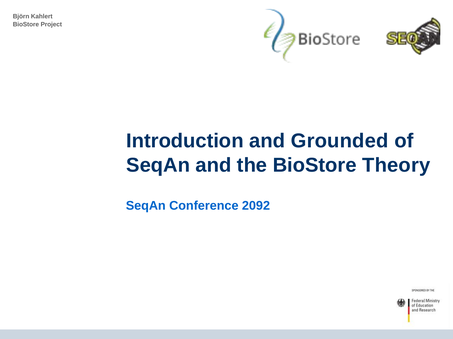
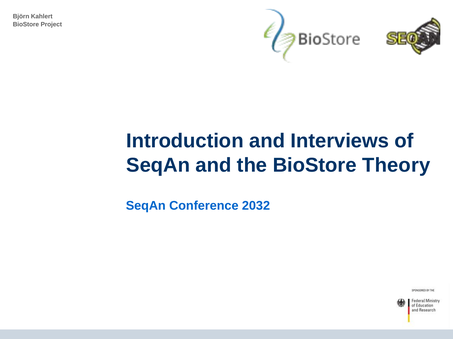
Grounded: Grounded -> Interviews (340, 141)
2092: 2092 -> 2032 (256, 206)
